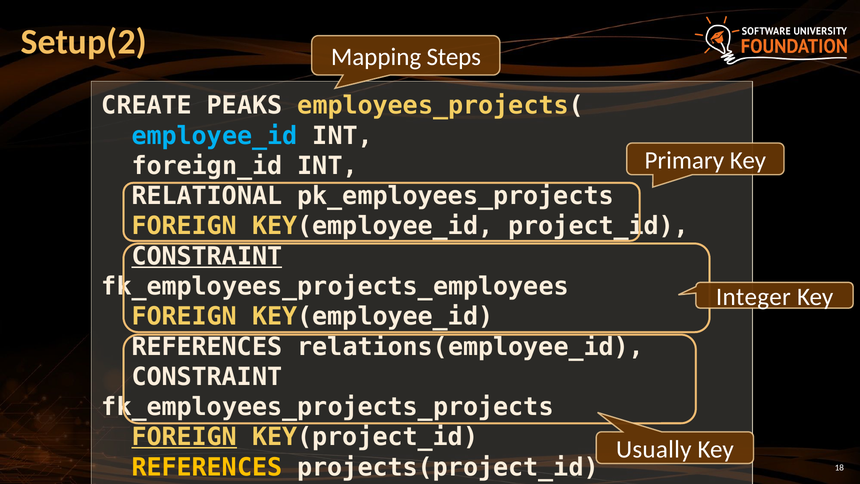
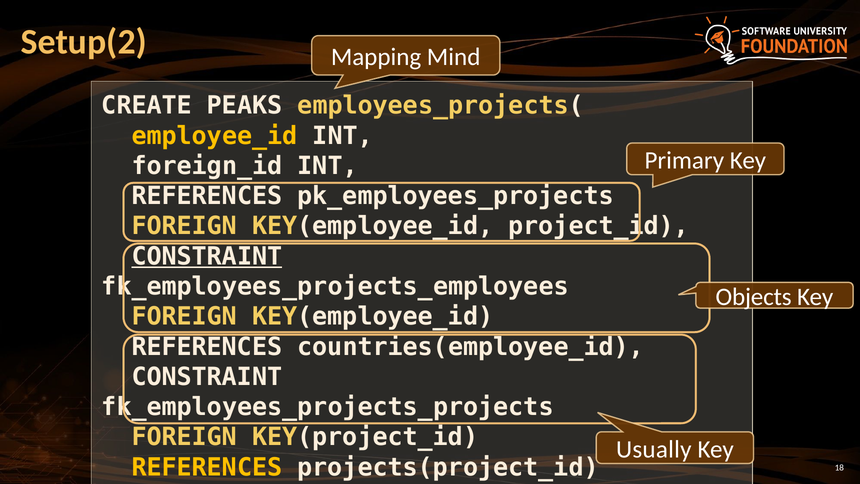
Steps: Steps -> Mind (454, 57)
employee_id colour: light blue -> yellow (214, 136)
RELATIONAL: RELATIONAL -> REFERENCES (207, 196)
Integer: Integer -> Objects (754, 297)
relations(employee_id: relations(employee_id -> countries(employee_id (471, 347)
FOREIGN underline: present -> none (184, 437)
